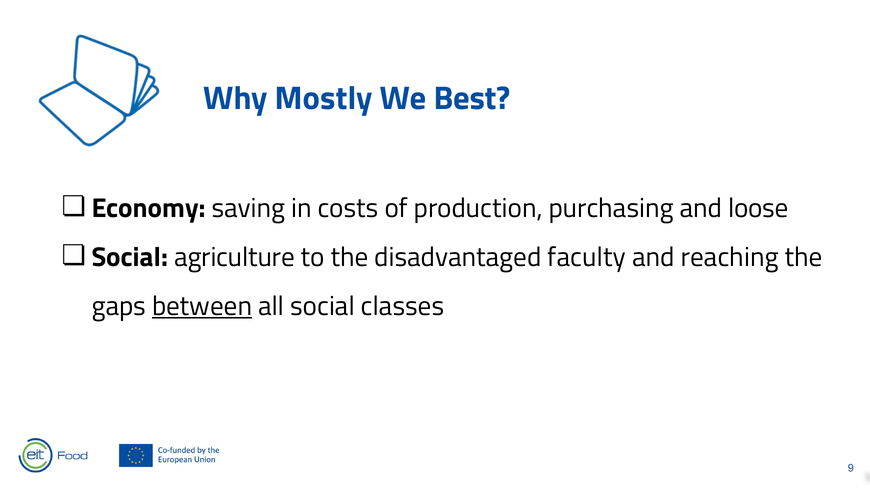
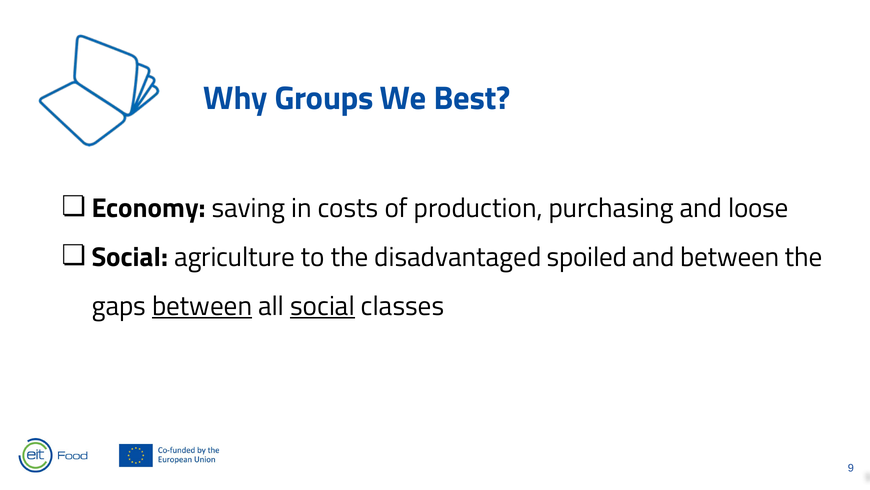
Mostly: Mostly -> Groups (324, 98)
faculty: faculty -> spoiled (587, 257)
and reaching: reaching -> between (730, 257)
social underline: none -> present (323, 306)
